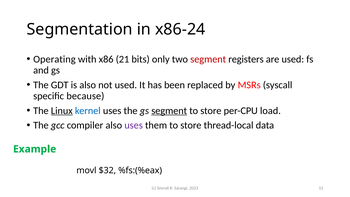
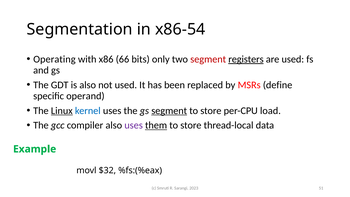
x86-24: x86-24 -> x86-54 (180, 29)
21: 21 -> 66 (122, 59)
registers underline: none -> present (246, 59)
syscall: syscall -> define (278, 85)
because: because -> operand (85, 96)
them underline: none -> present (156, 125)
